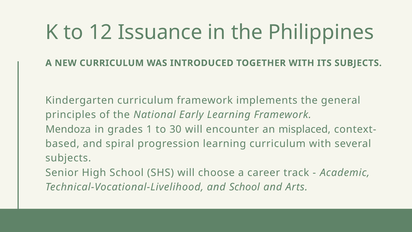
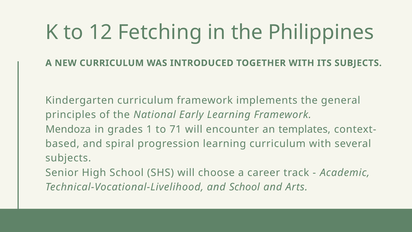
Issuance: Issuance -> Fetching (160, 32)
30: 30 -> 71 (176, 129)
misplaced: misplaced -> templates (305, 129)
